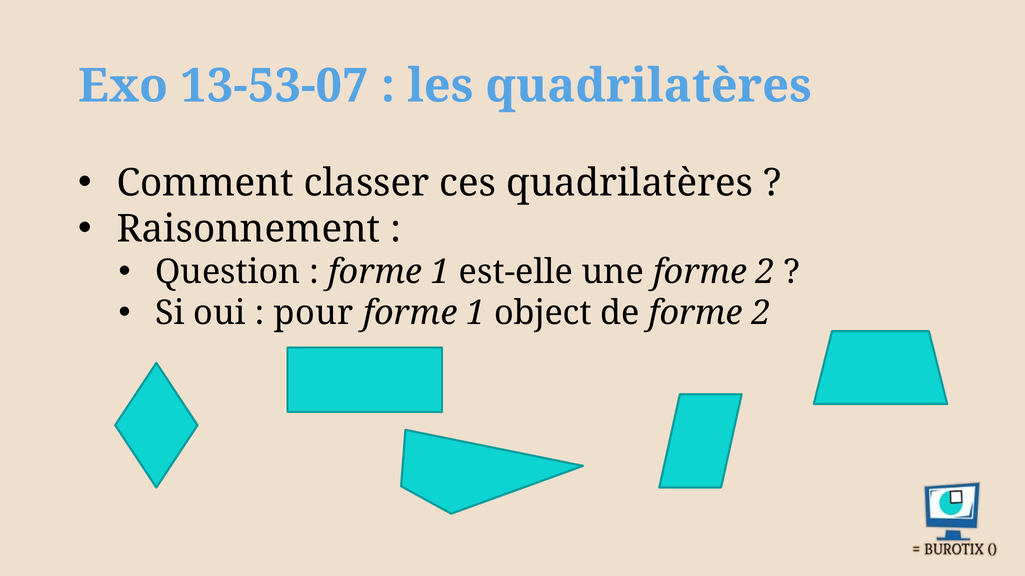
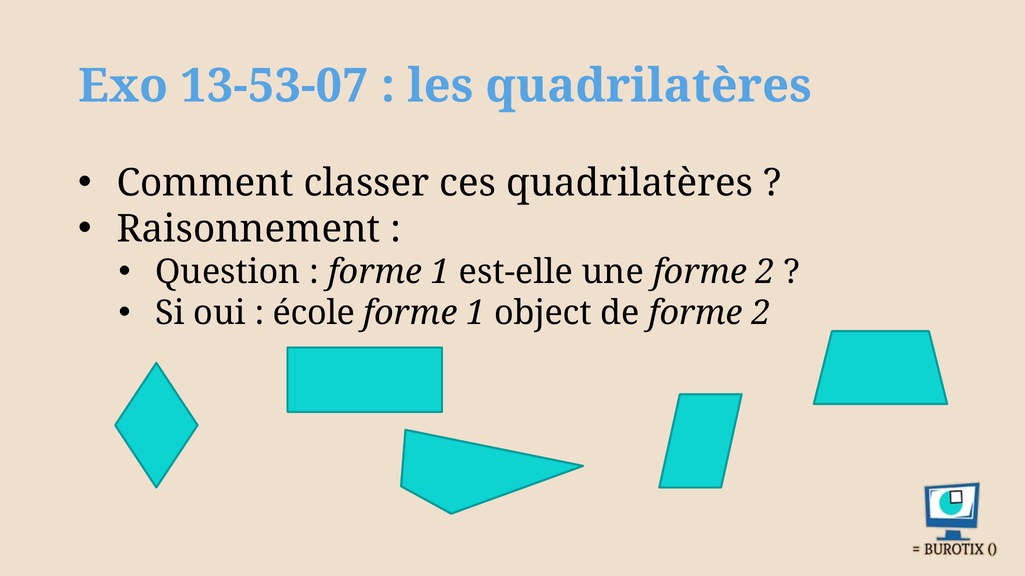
pour: pour -> école (314, 313)
